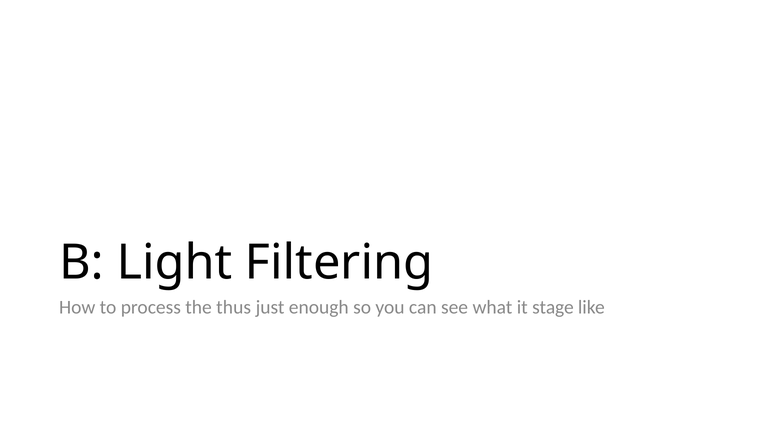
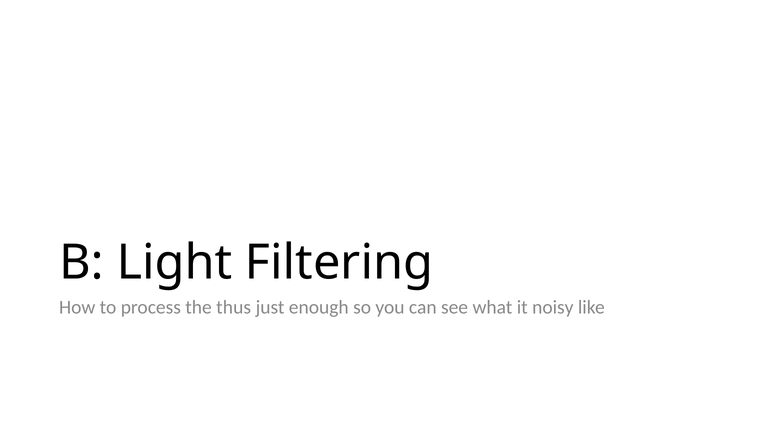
stage: stage -> noisy (553, 307)
